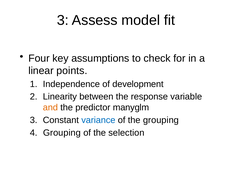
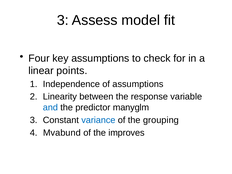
of development: development -> assumptions (138, 84)
and colour: orange -> blue (50, 108)
Grouping: Grouping -> Mvabund (62, 133)
selection: selection -> improves (126, 133)
